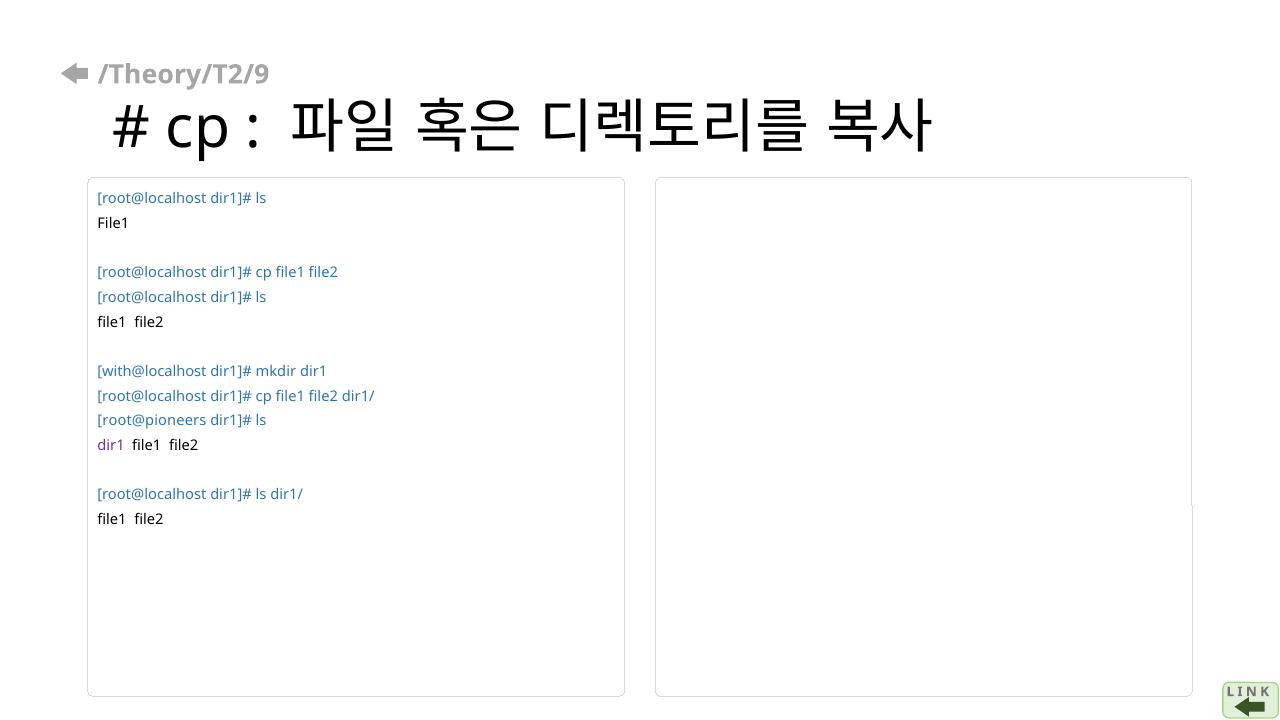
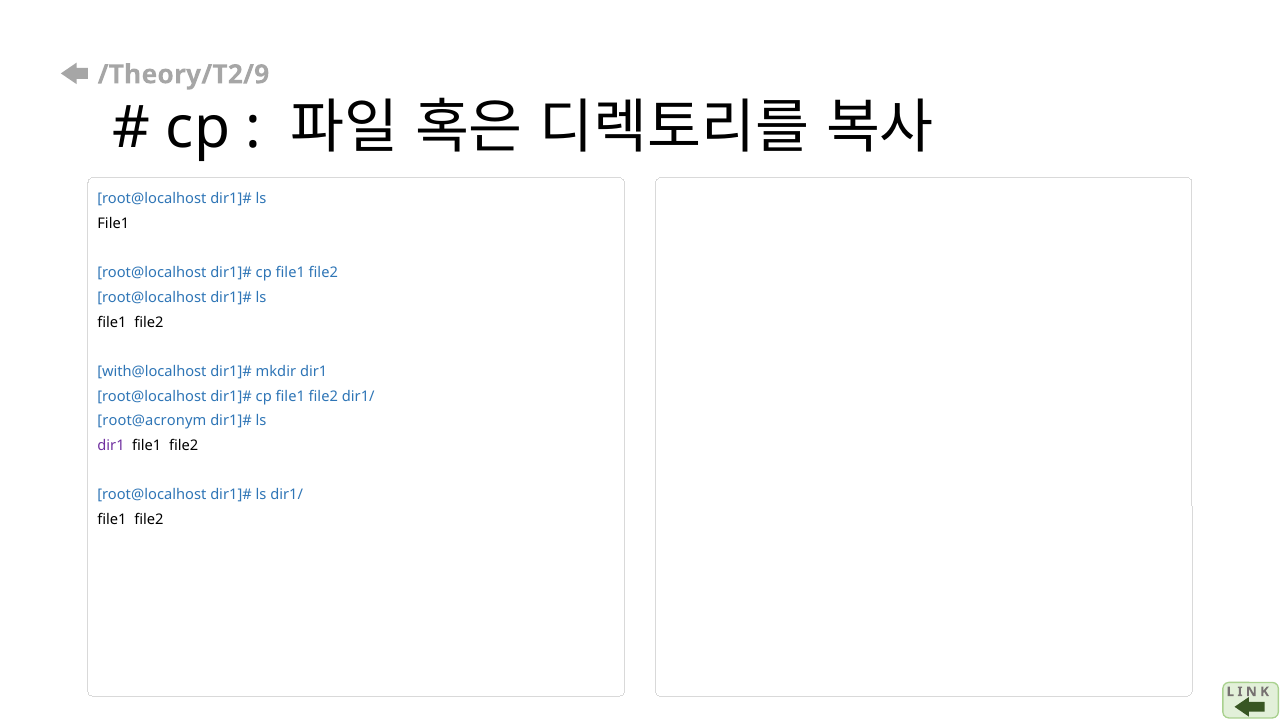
root@pioneers: root@pioneers -> root@acronym (152, 421)
